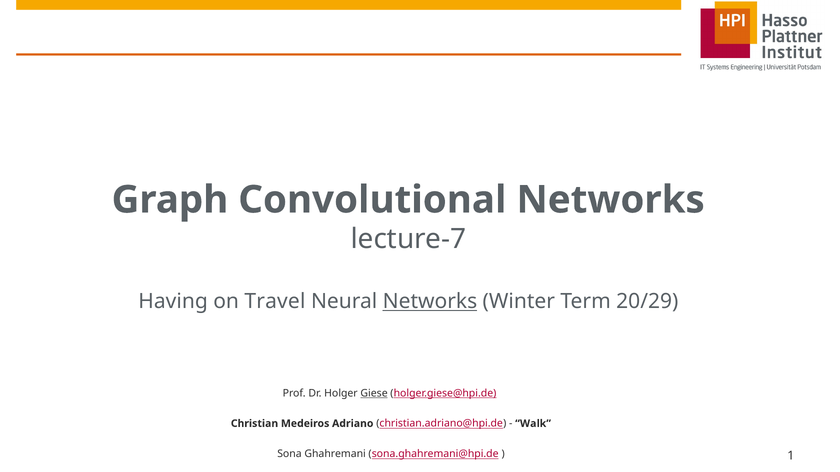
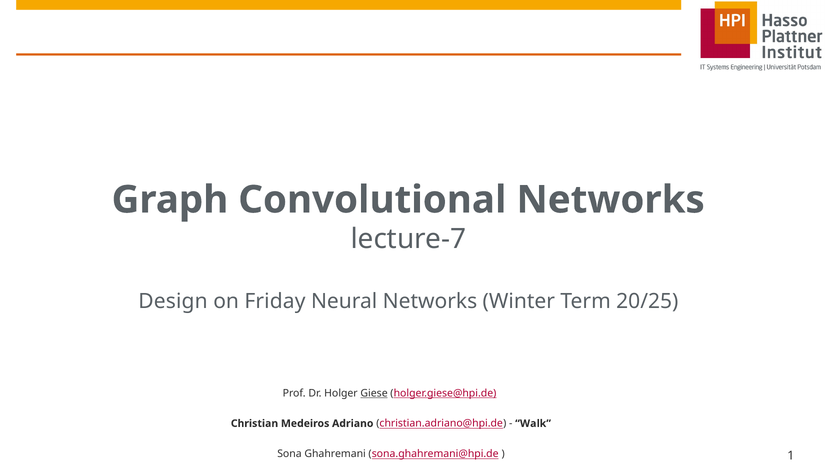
Having: Having -> Design (173, 302)
Travel: Travel -> Friday (275, 302)
Networks underline: present -> none (430, 302)
20/29: 20/29 -> 20/25 (647, 302)
